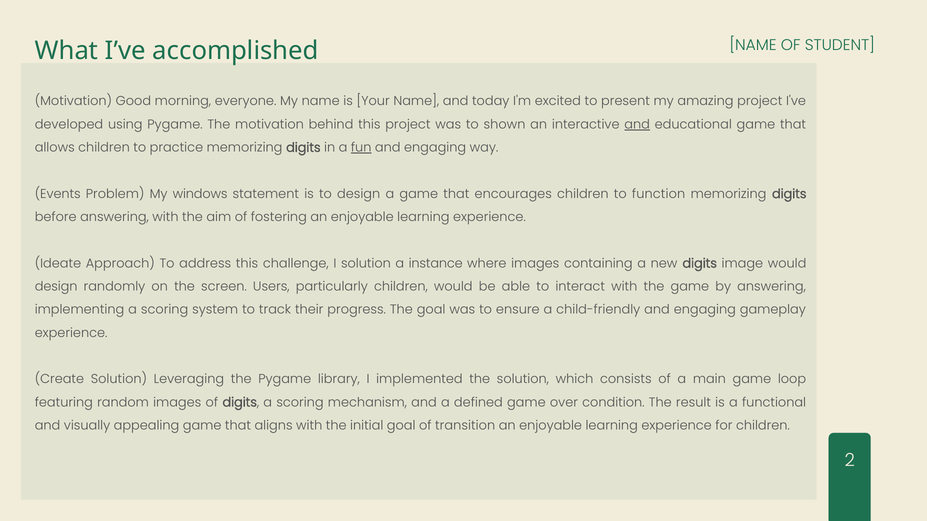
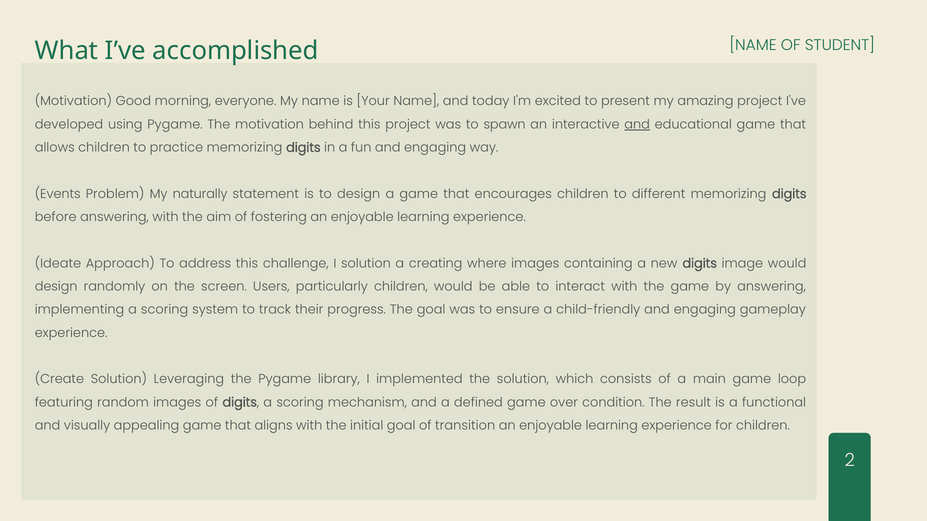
shown: shown -> spawn (505, 125)
fun underline: present -> none (361, 148)
windows: windows -> naturally (200, 194)
function: function -> different (659, 194)
instance: instance -> creating (436, 264)
